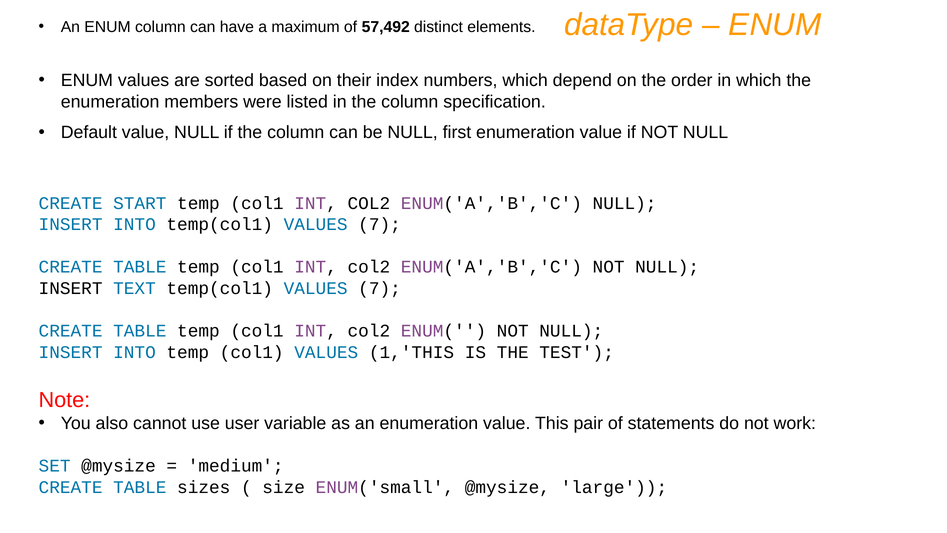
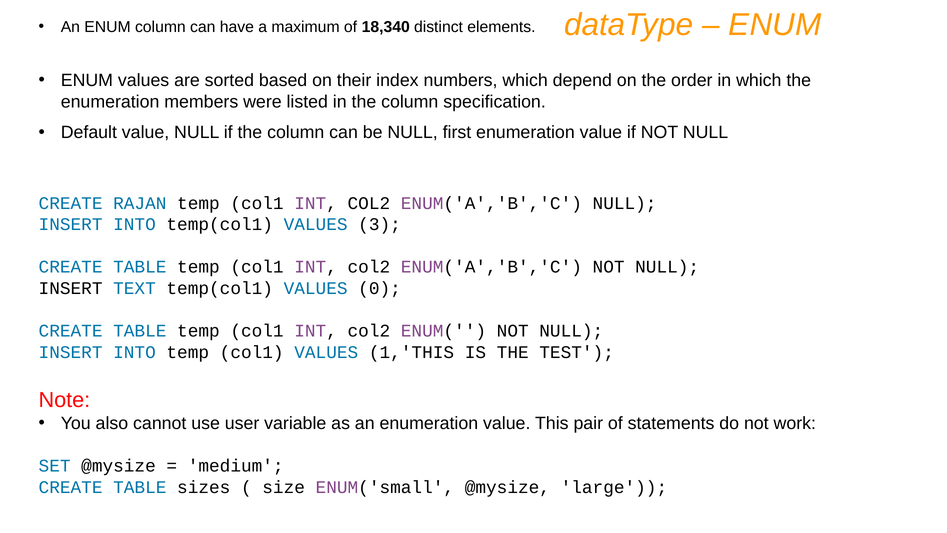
57,492: 57,492 -> 18,340 (386, 27)
START: START -> RAJAN (140, 203)
INTO temp(col1 VALUES 7: 7 -> 3 (380, 224)
7: 7 -> 0 (380, 288)
